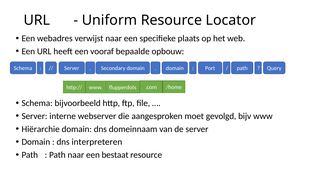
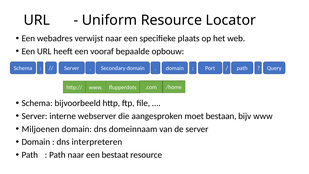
gevolgd: gevolgd -> bestaan (221, 116)
Hiërarchie: Hiërarchie -> Miljoenen (41, 129)
